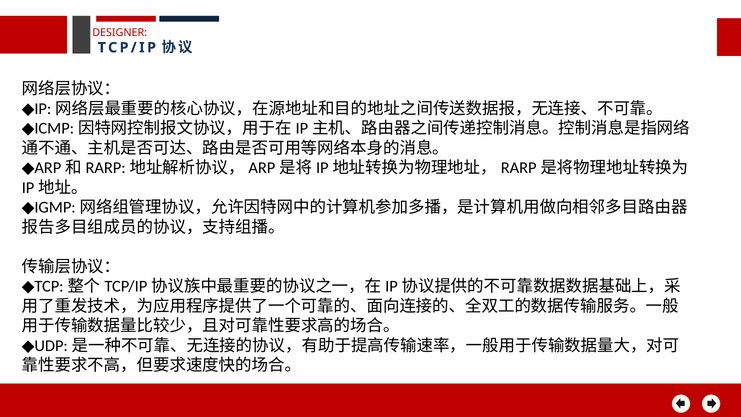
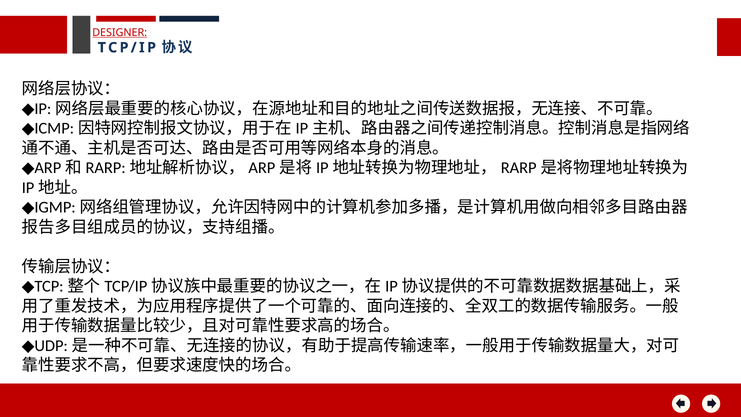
DESIGNER underline: none -> present (120, 33)
